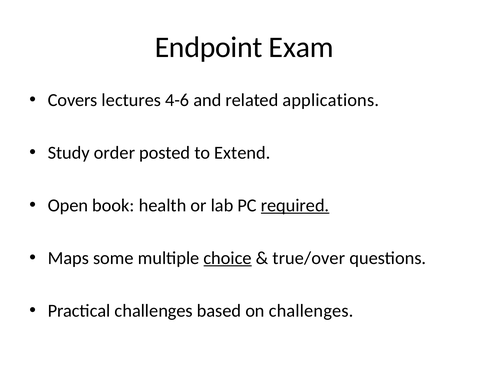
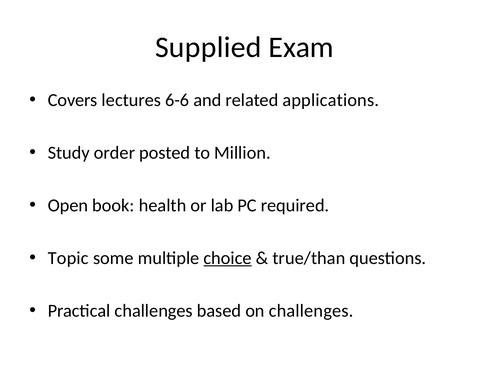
Endpoint: Endpoint -> Supplied (208, 47)
4-6: 4-6 -> 6-6 (177, 100)
Extend: Extend -> Million (242, 153)
required underline: present -> none (295, 206)
Maps: Maps -> Topic (68, 259)
true/over: true/over -> true/than (309, 259)
